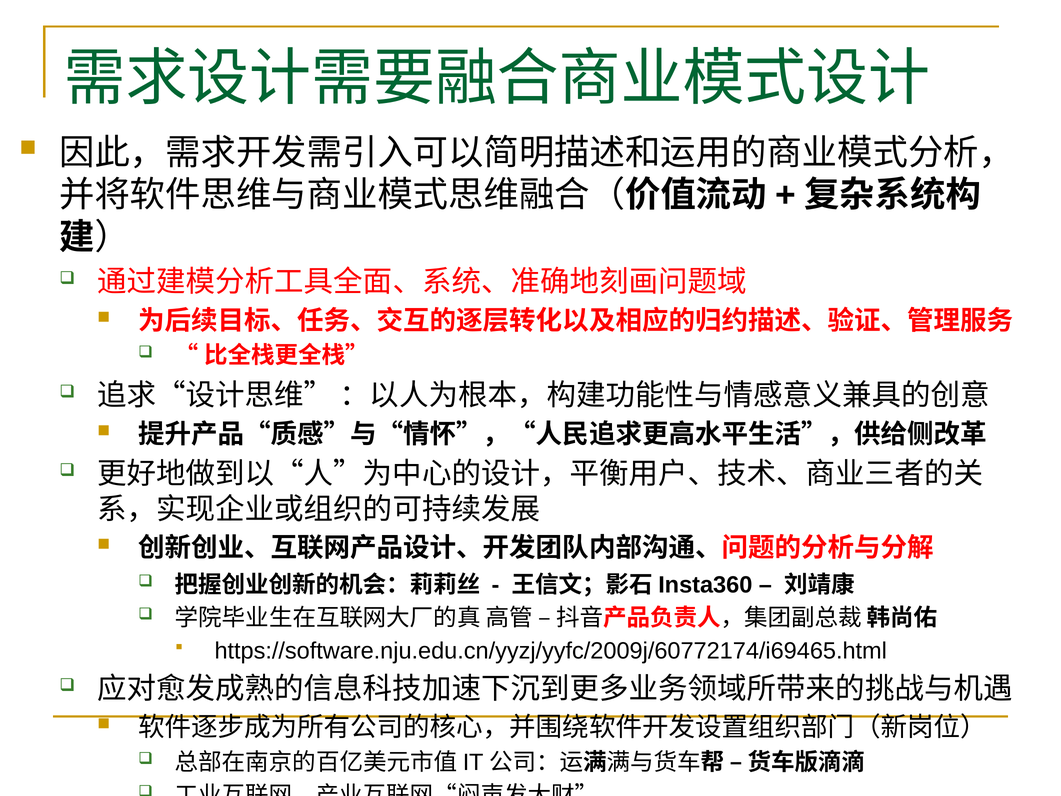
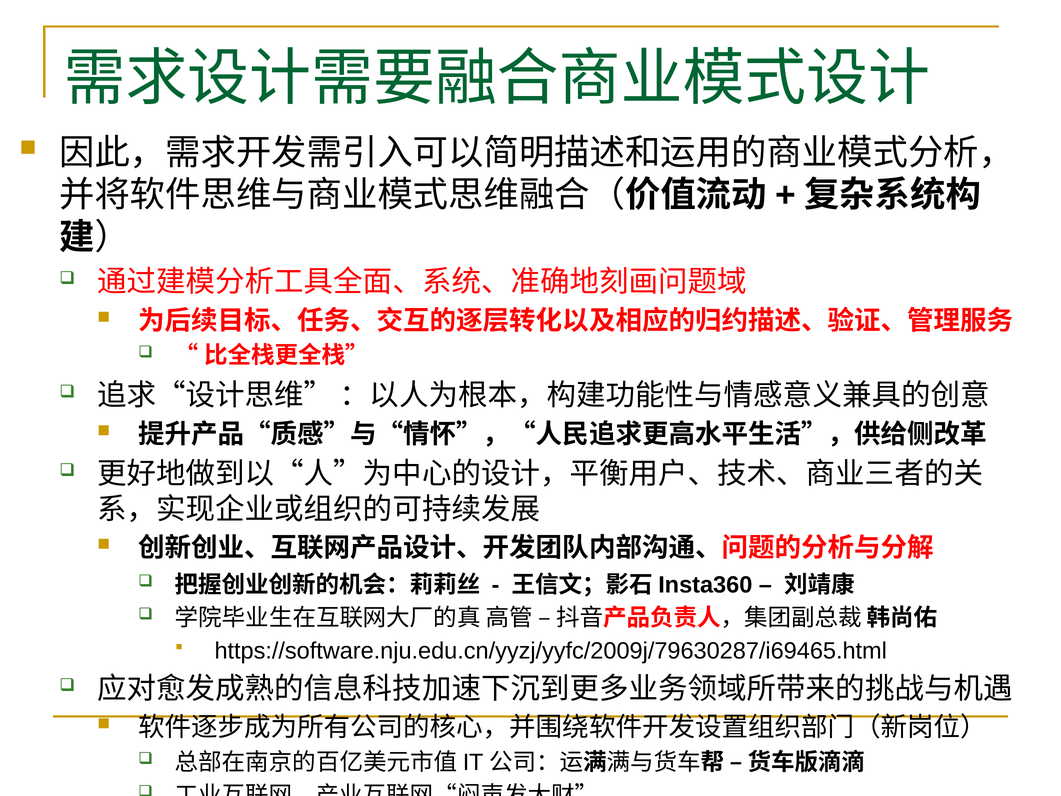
https://software.nju.edu.cn/yyzj/yyfc/2009j/60772174/i69465.html: https://software.nju.edu.cn/yyzj/yyfc/2009j/60772174/i69465.html -> https://software.nju.edu.cn/yyzj/yyfc/2009j/79630287/i69465.html (551, 651)
